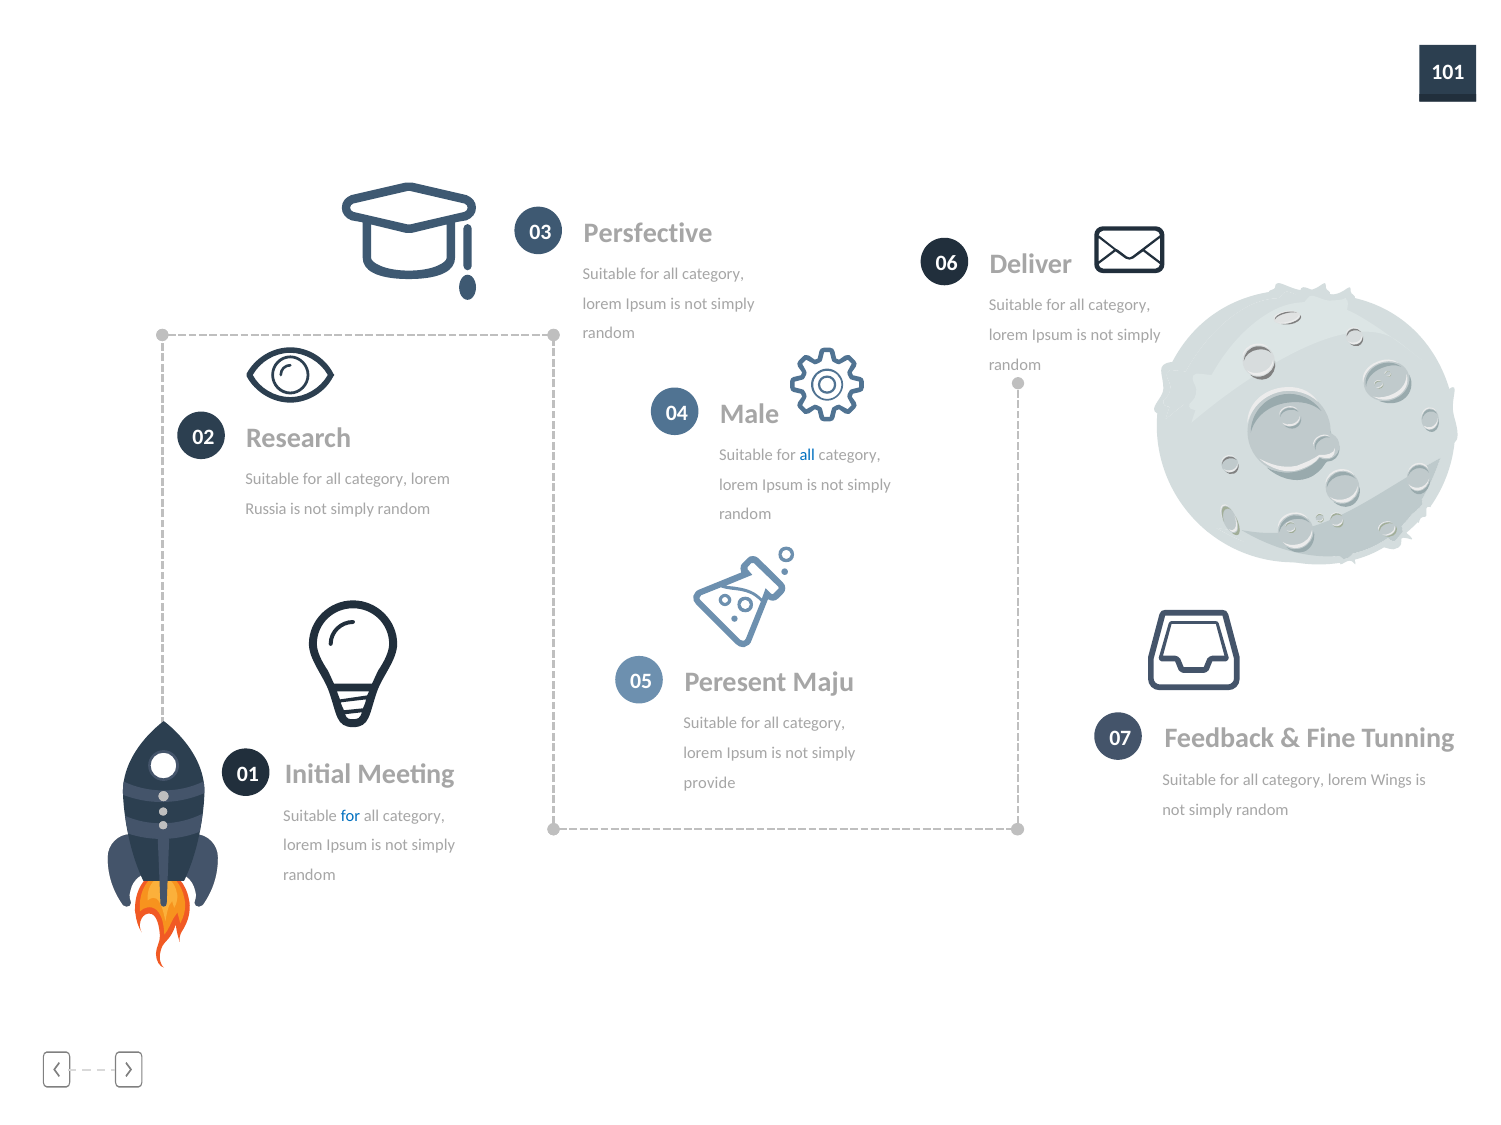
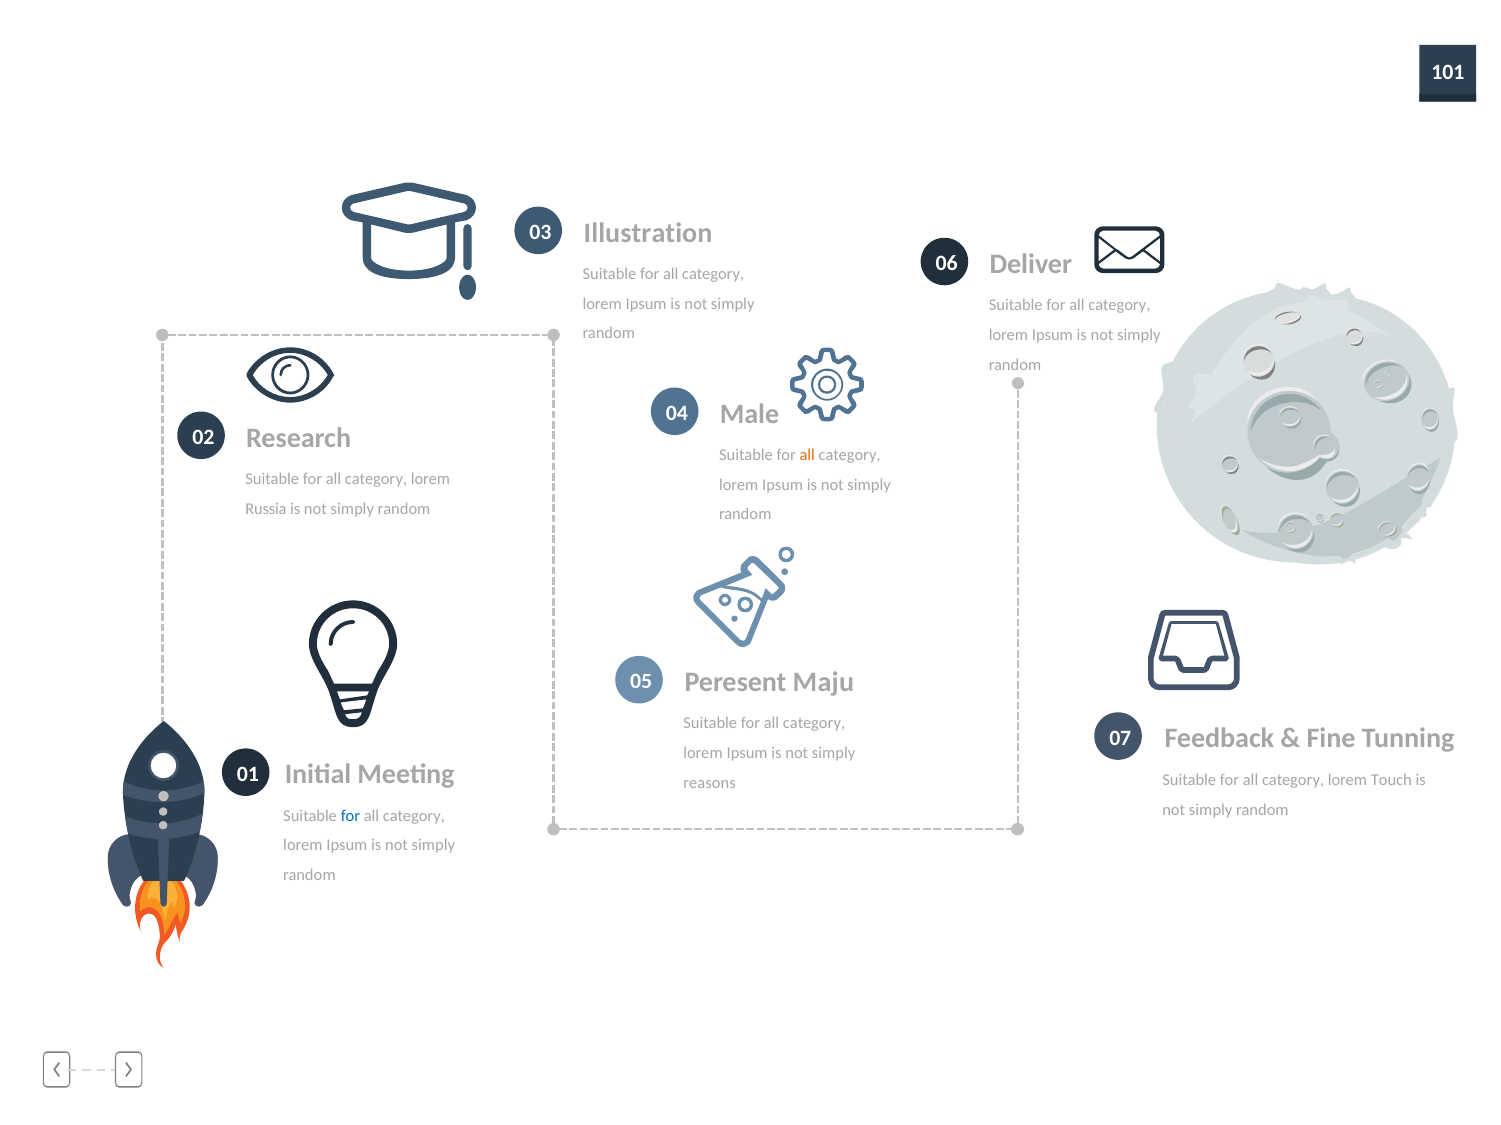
Persfective: Persfective -> Illustration (648, 233)
all colour: blue -> orange (807, 455)
Wings: Wings -> Touch (1391, 780)
provide: provide -> reasons (710, 783)
